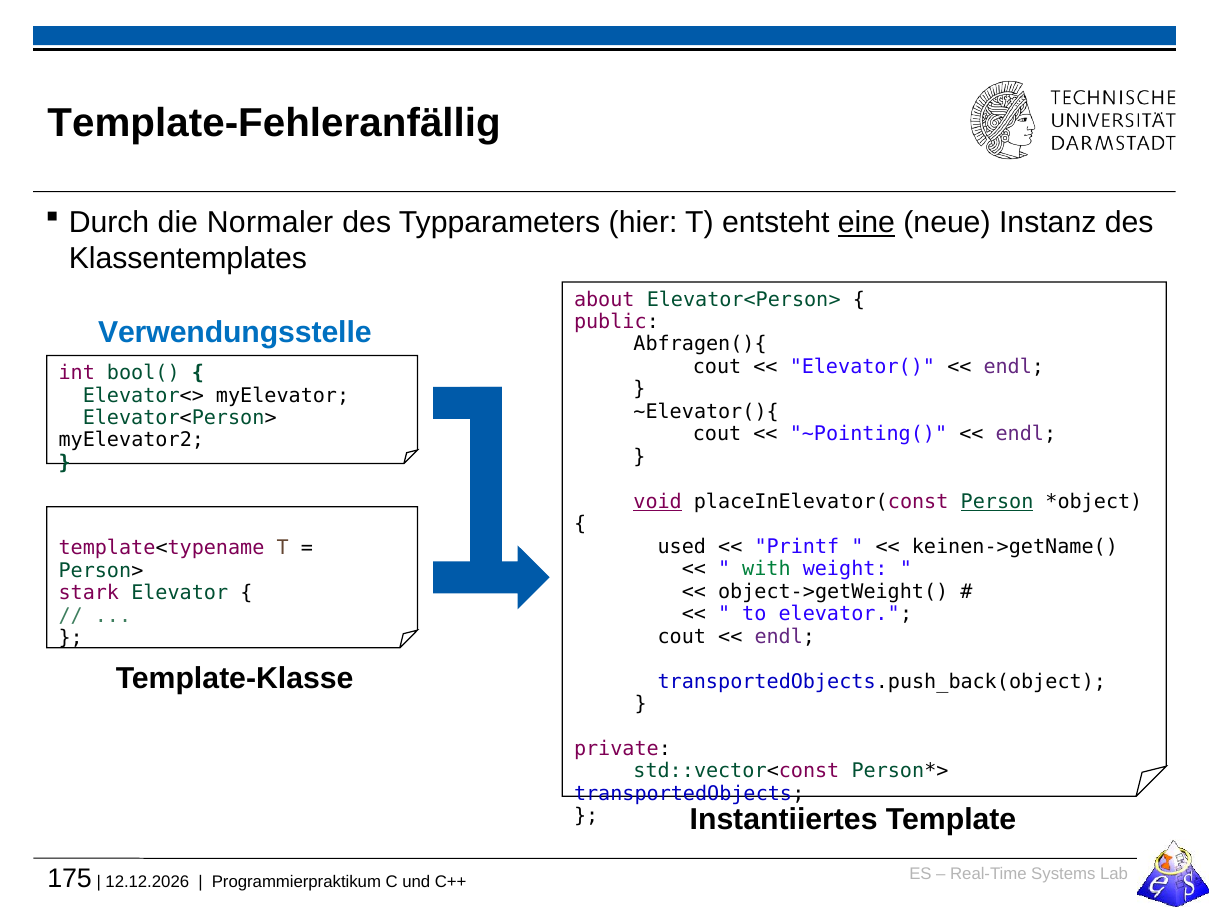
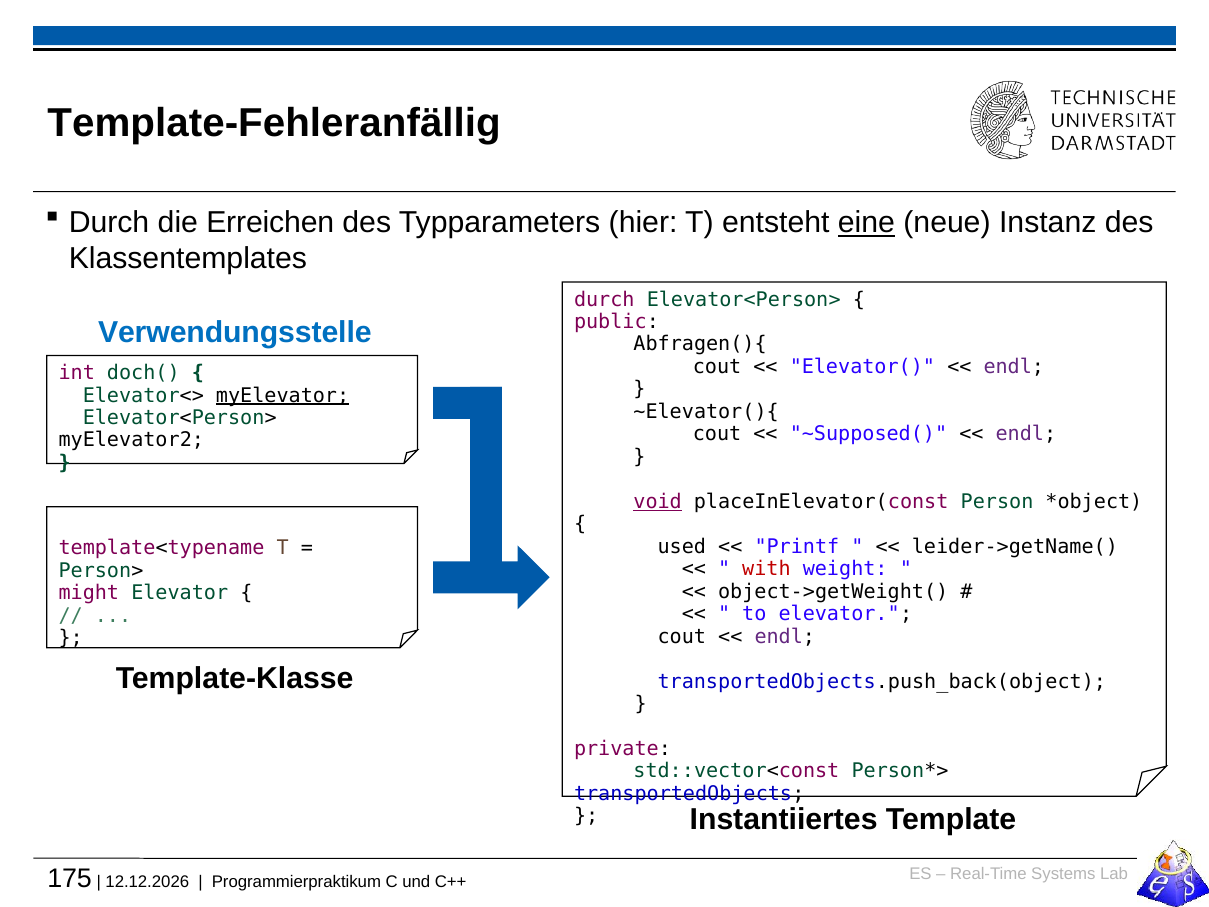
Normaler: Normaler -> Erreichen (270, 223)
about: about -> durch (604, 299)
bool(: bool( -> doch( (143, 373)
myElevator underline: none -> present (283, 395)
~Pointing(: ~Pointing( -> ~Supposed( (868, 434)
Person underline: present -> none (997, 502)
keinen->getName(: keinen->getName( -> leider->getName( (1015, 546)
with colour: green -> red (766, 569)
stark: stark -> might (89, 593)
